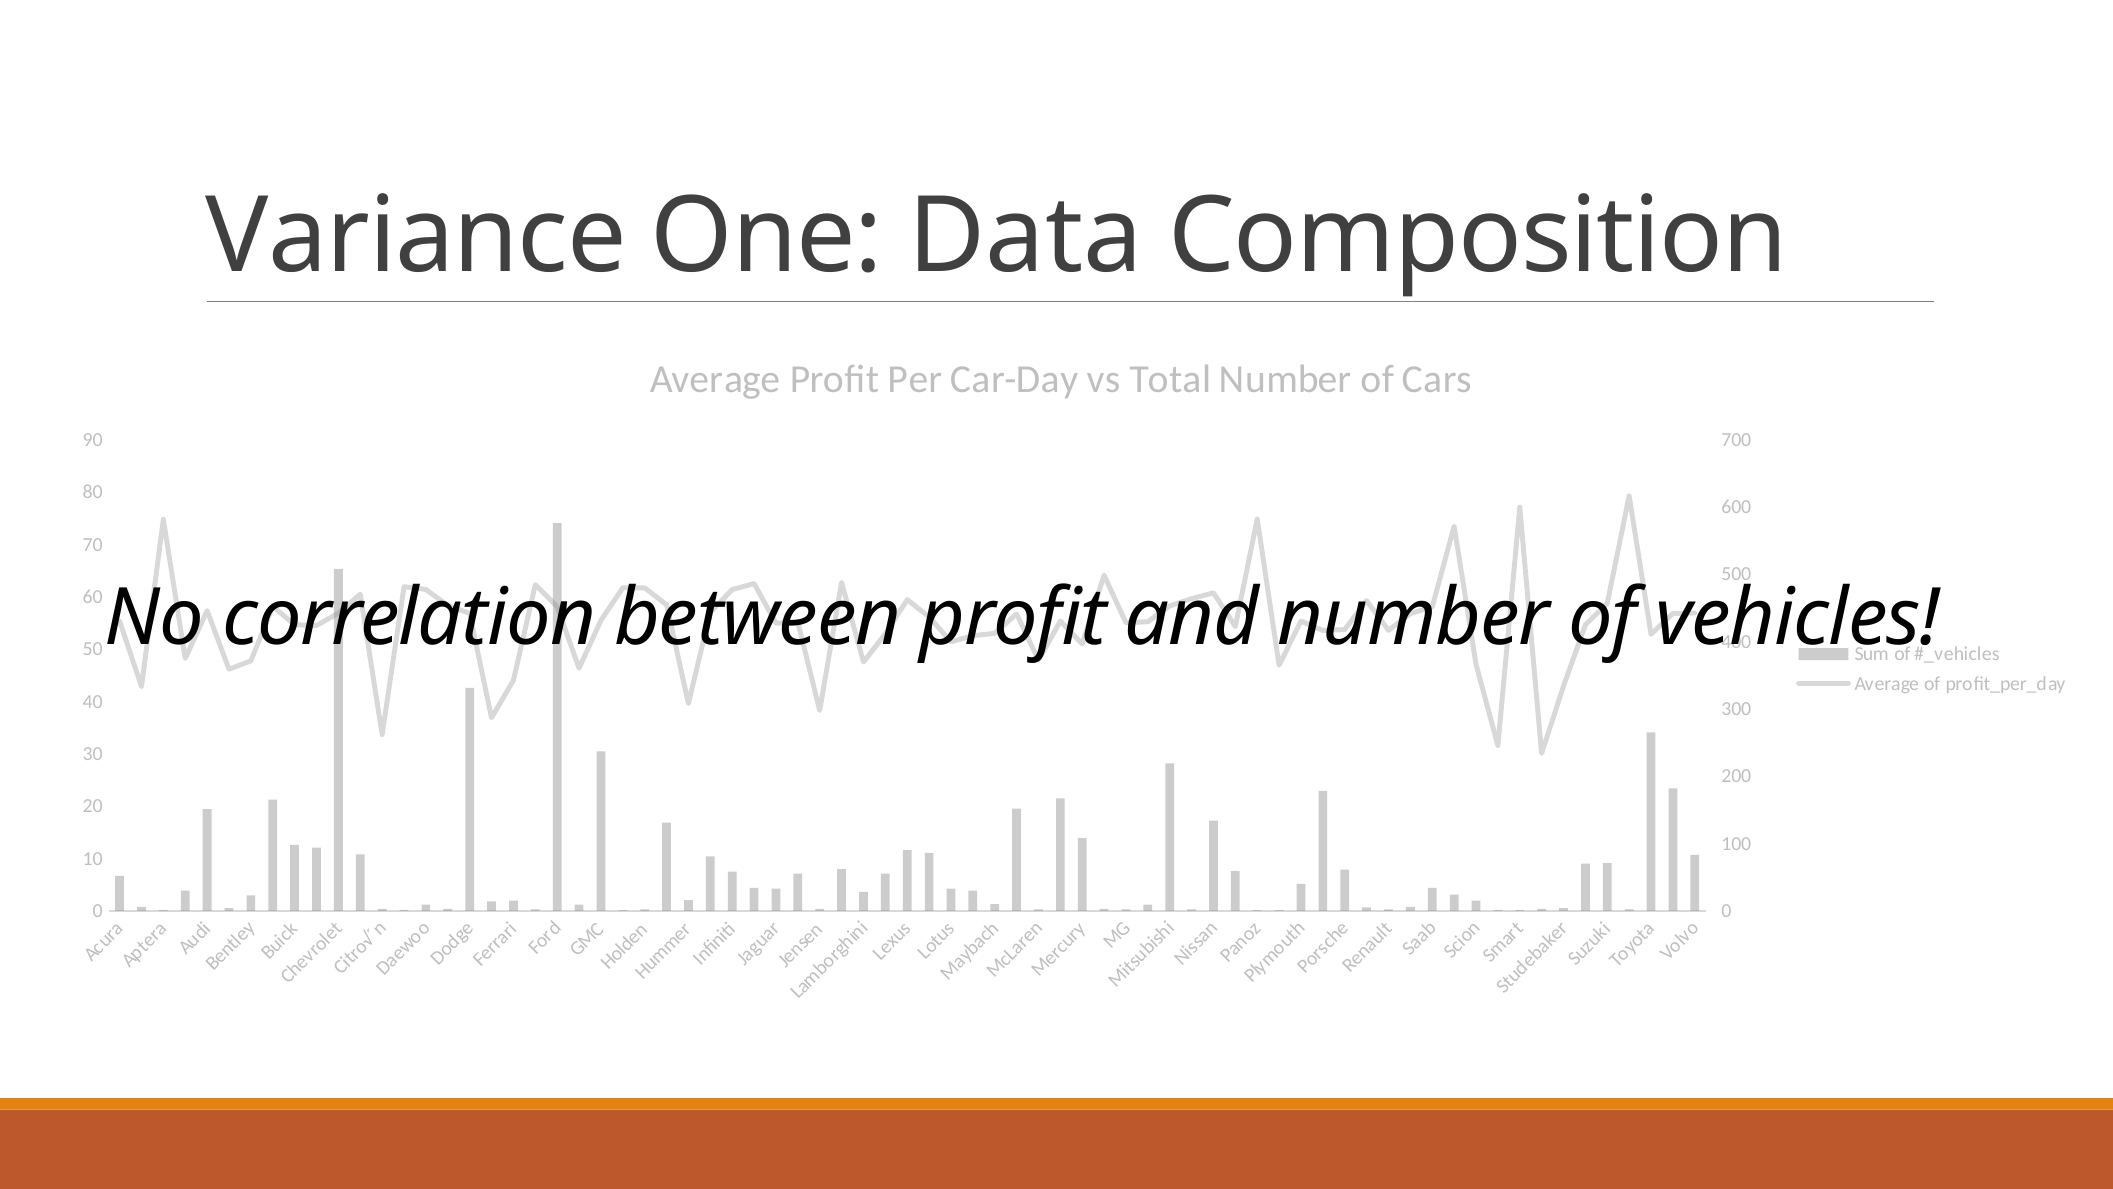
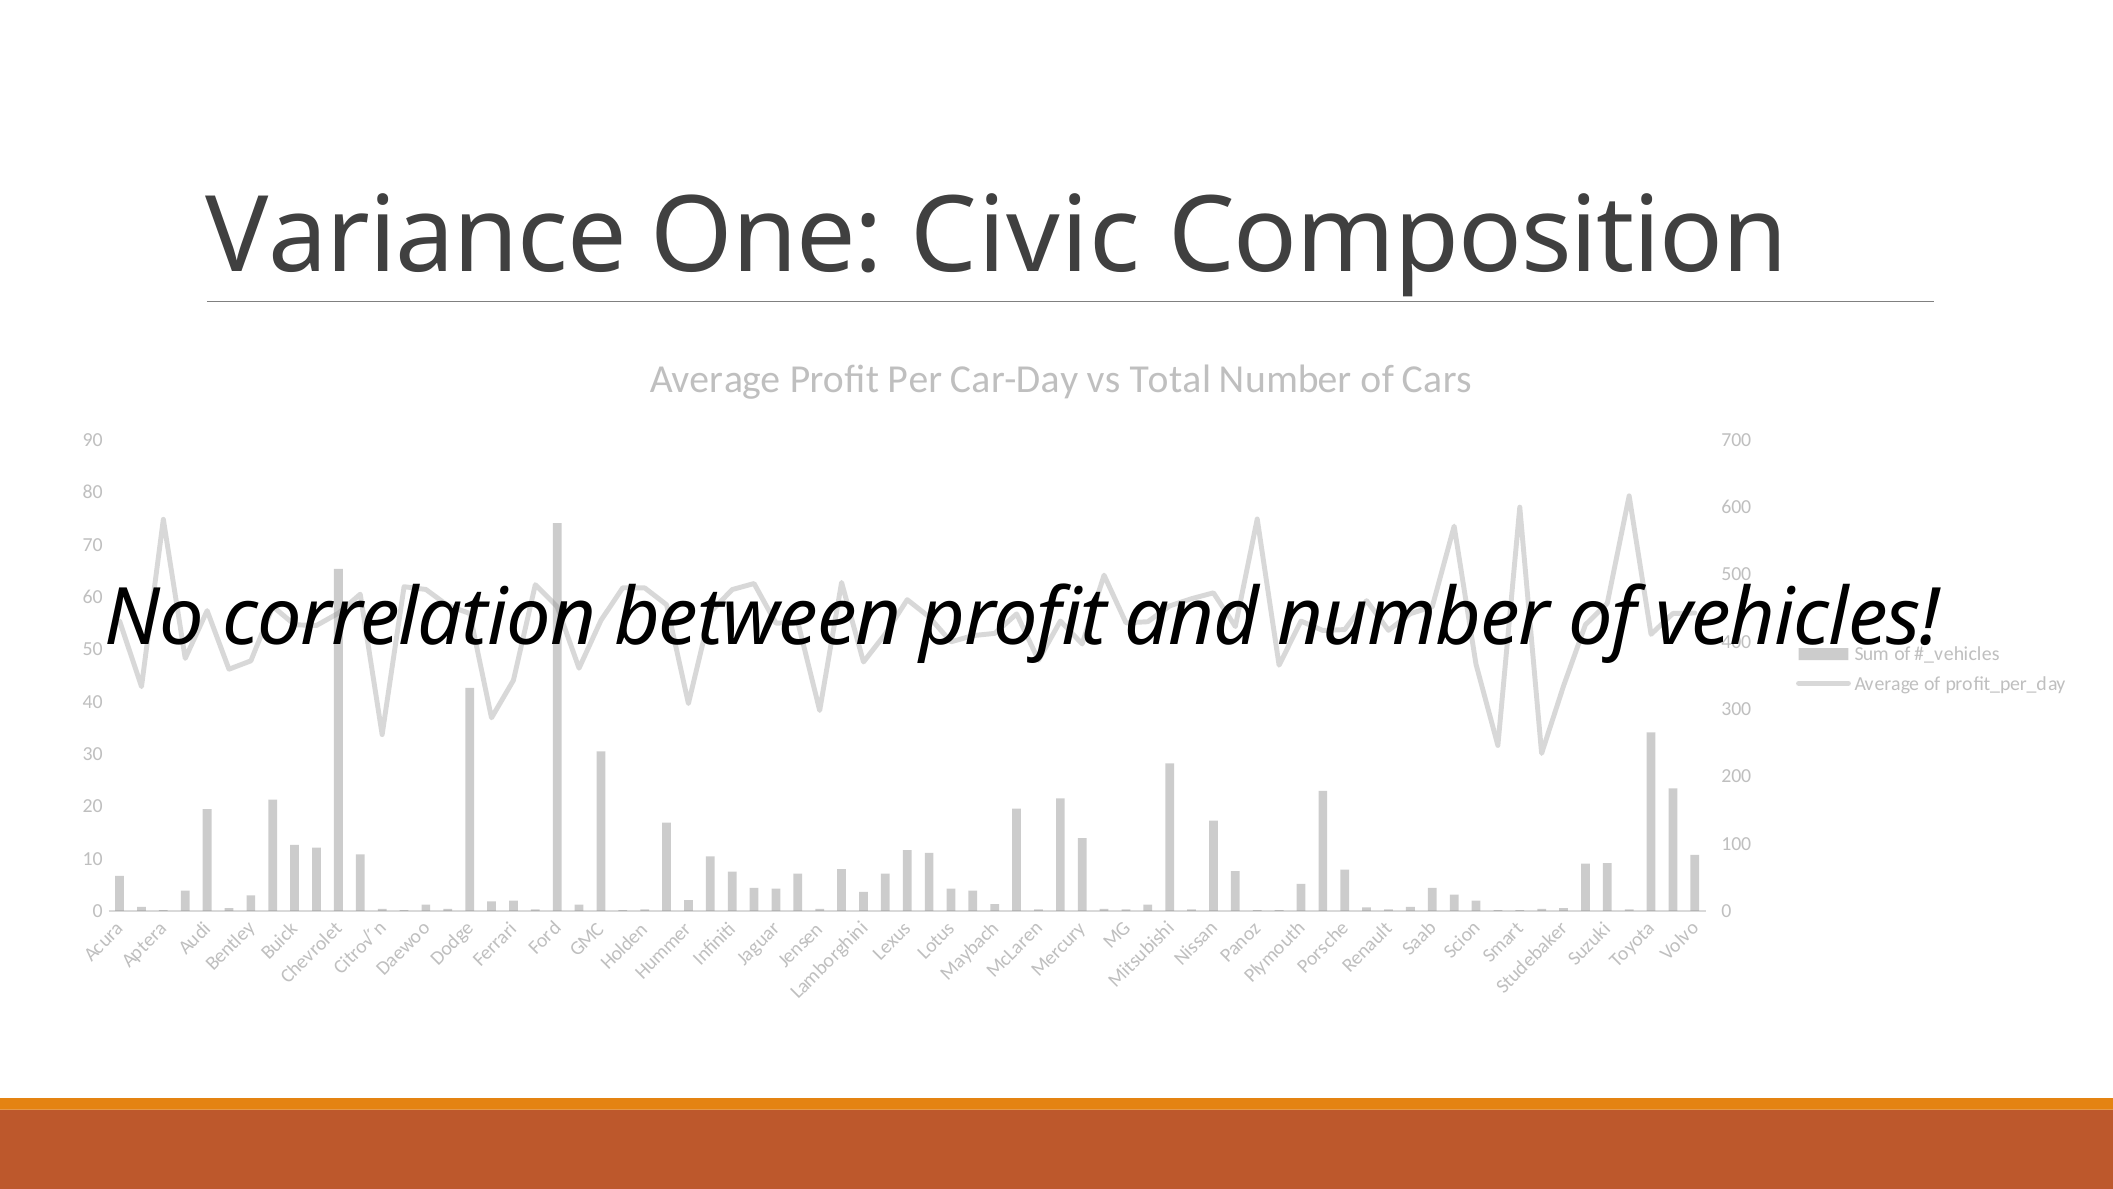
Data: Data -> Civic (1025, 237)
